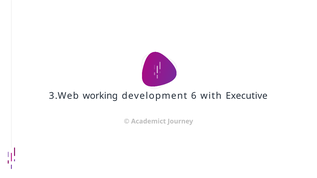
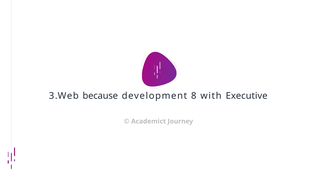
working: working -> because (100, 96)
6: 6 -> 8 (194, 96)
